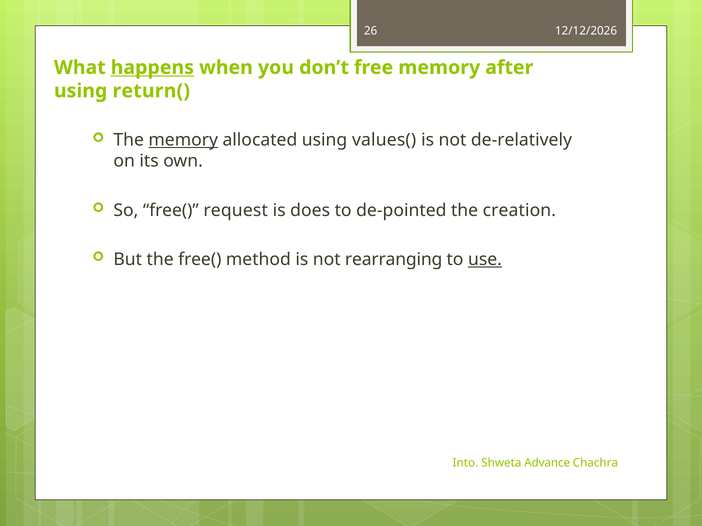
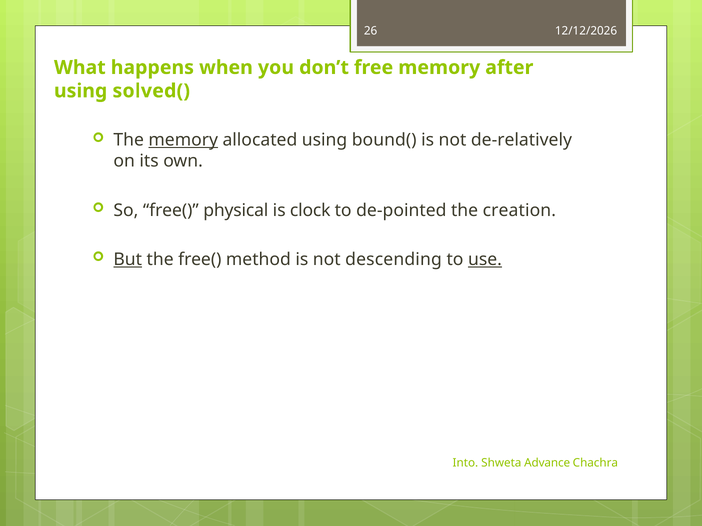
happens underline: present -> none (152, 68)
return(: return( -> solved( (151, 91)
values(: values( -> bound( (384, 140)
request: request -> physical (236, 211)
does: does -> clock (310, 211)
But underline: none -> present (128, 260)
rearranging: rearranging -> descending (394, 260)
